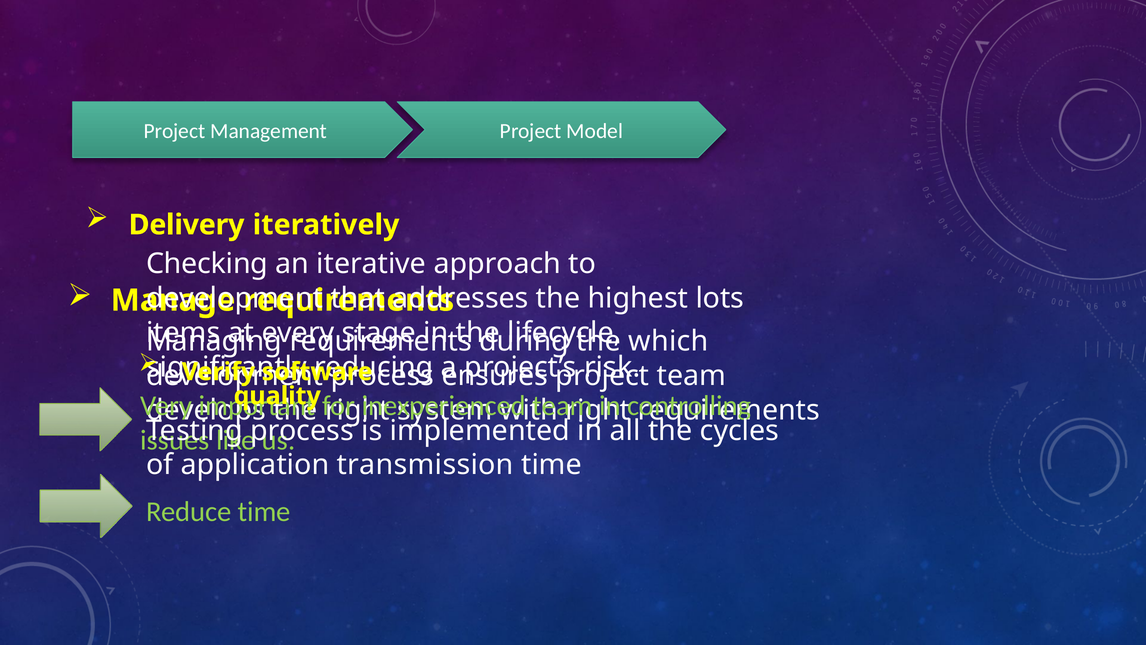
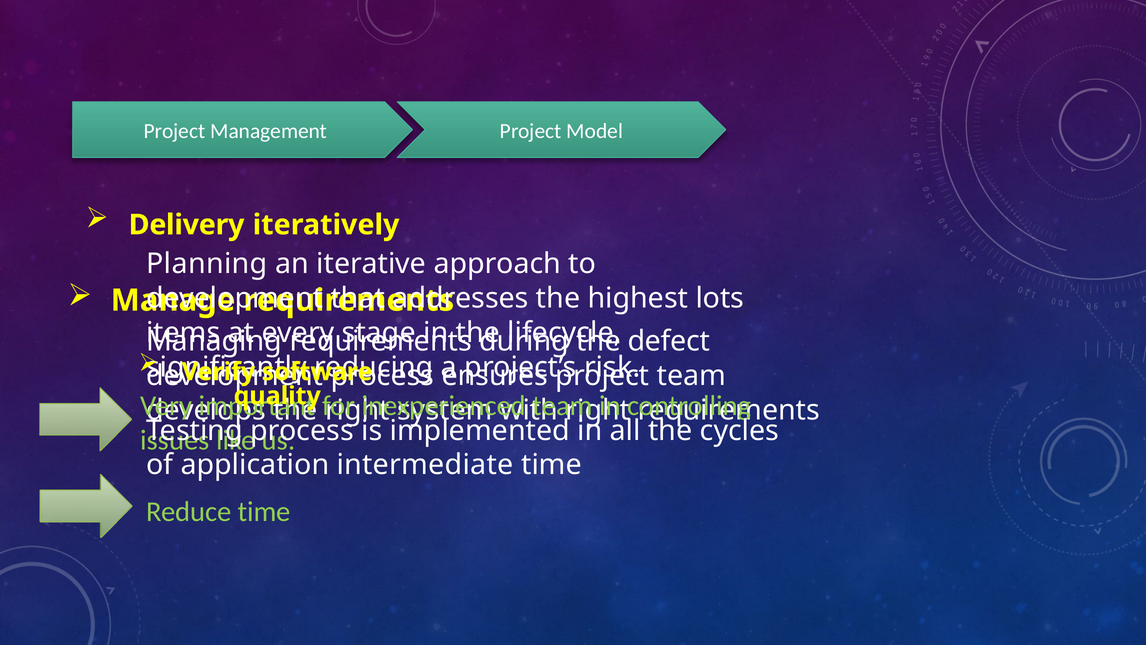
Checking: Checking -> Planning (207, 264)
which: which -> defect (669, 341)
transmission: transmission -> intermediate (425, 465)
